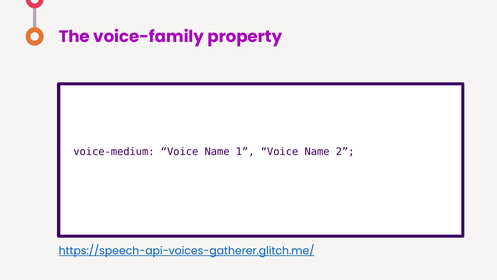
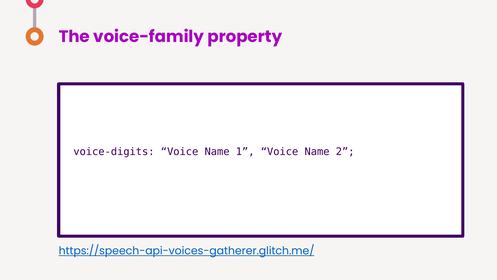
voice-medium: voice-medium -> voice-digits (114, 152)
